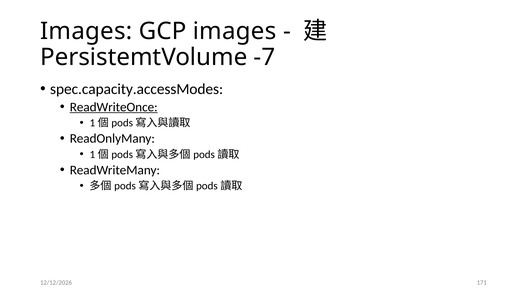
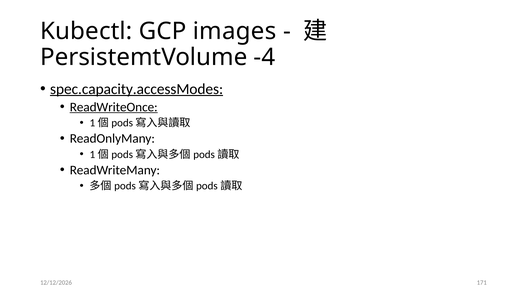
Images: Images -> Kubectl (86, 31)
-7: -7 -> -4 (264, 57)
spec.capacity.accessModes underline: none -> present (137, 89)
